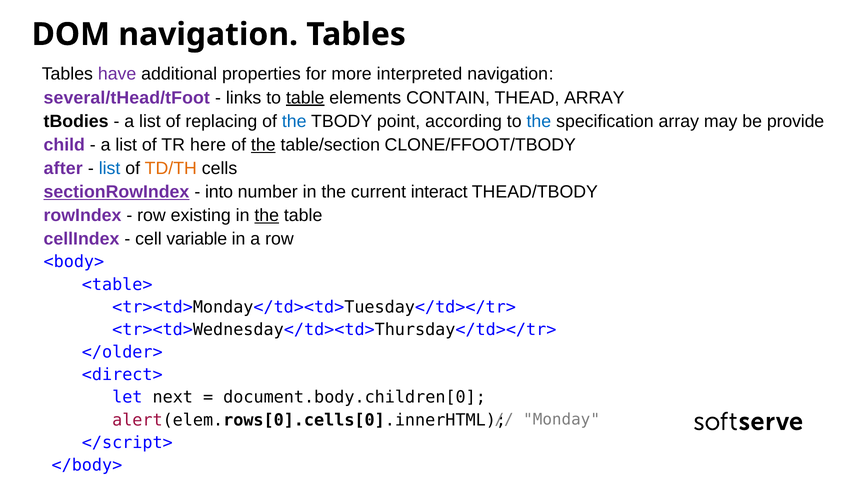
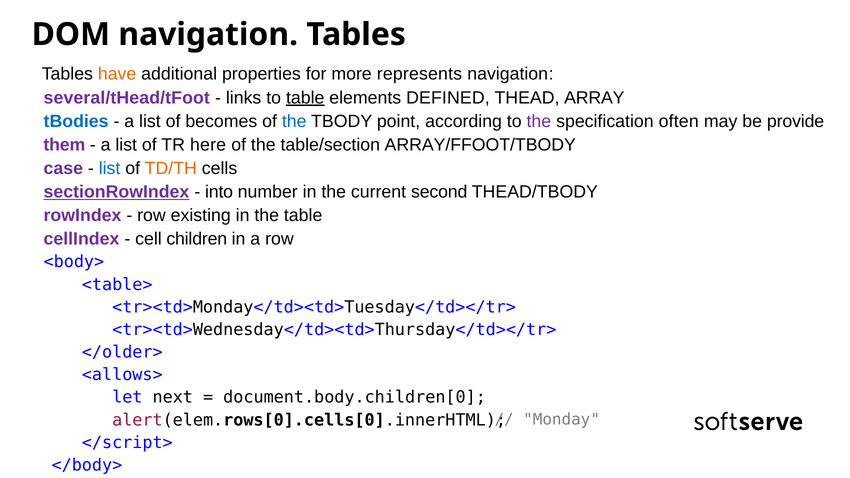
have colour: purple -> orange (117, 74)
interpreted: interpreted -> represents (419, 74)
CONTAIN: CONTAIN -> DEFINED (448, 98)
tBodies colour: black -> blue (76, 121)
replacing: replacing -> becomes (221, 121)
the colour: blue -> purple (539, 121)
specification array: array -> often (679, 121)
child: child -> them (64, 145)
the underline: present -> none (263, 145)
CLONE/FFOOT/TBODY: CLONE/FFOOT/TBODY -> ARRAY/FFOOT/TBODY (480, 145)
after: after -> case (63, 168)
interact: interact -> second (439, 192)
the underline: present -> none (267, 215)
variable: variable -> children (197, 239)
<direct>: <direct> -> <allows> (122, 375)
